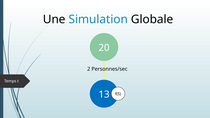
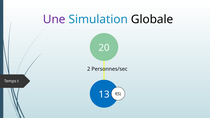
Une colour: black -> purple (54, 19)
